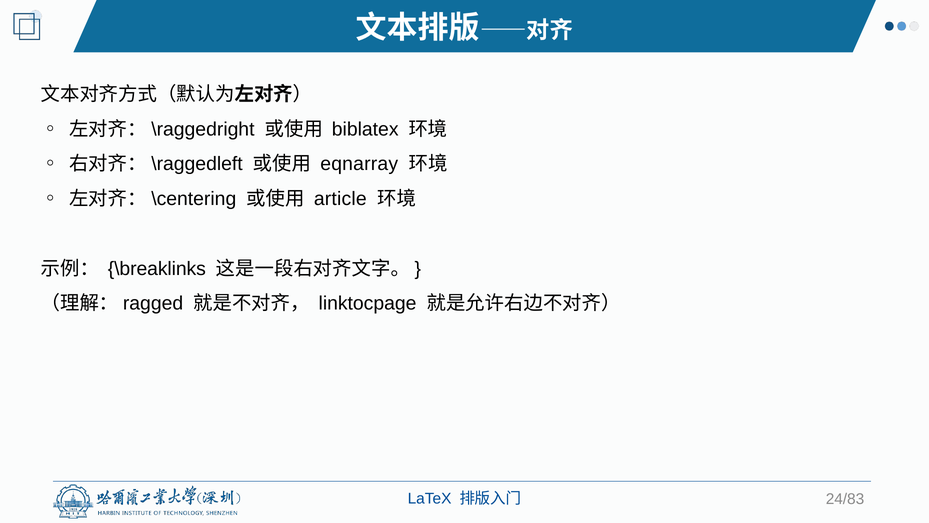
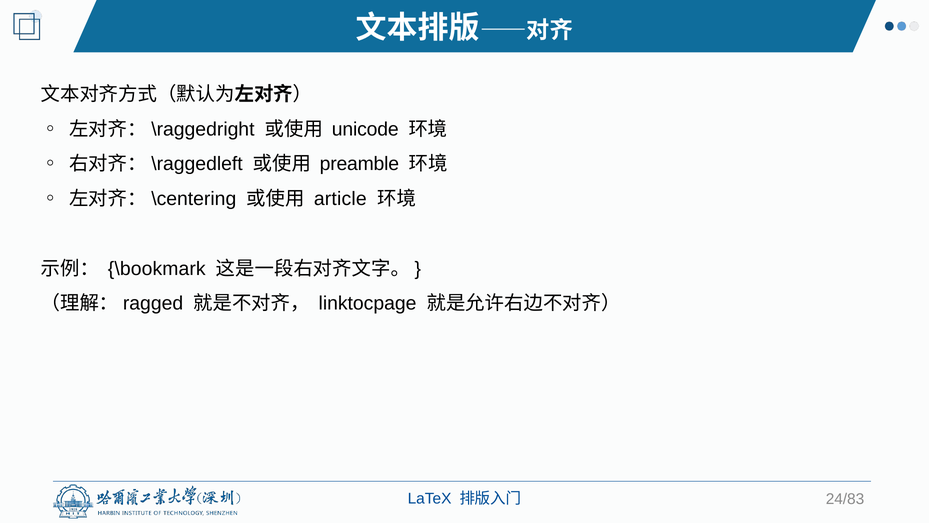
biblatex: biblatex -> unicode (365, 129)
eqnarray: eqnarray -> preamble (359, 164)
\breaklinks: \breaklinks -> \bookmark (157, 268)
